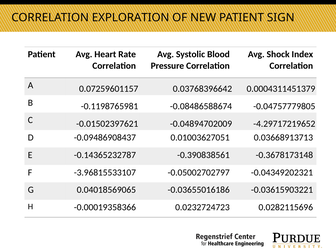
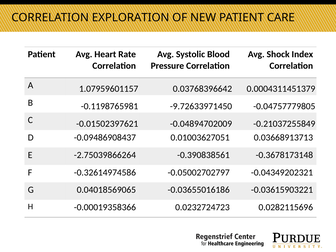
SIGN: SIGN -> CARE (281, 18)
0.07259601157: 0.07259601157 -> 1.07959601157 (109, 89)
-0.08486588674: -0.08486588674 -> -9.72633971450 (201, 106)
-4.29717219652: -4.29717219652 -> -0.21037255849 (284, 124)
-0.14365232787: -0.14365232787 -> -2.75039866264 (105, 155)
-3.96815533107: -3.96815533107 -> -0.32614974586 (105, 172)
